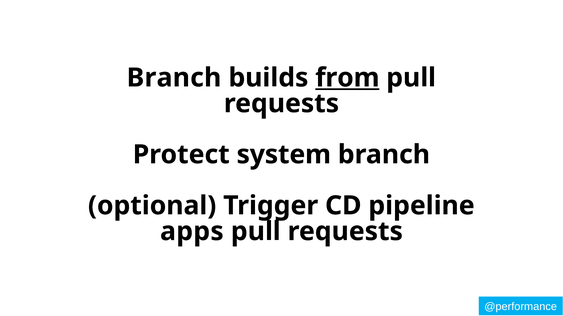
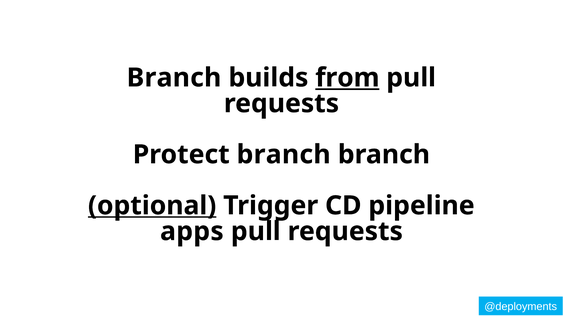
Protect system: system -> branch (284, 155)
optional underline: none -> present (152, 206)
@performance: @performance -> @deployments (521, 307)
